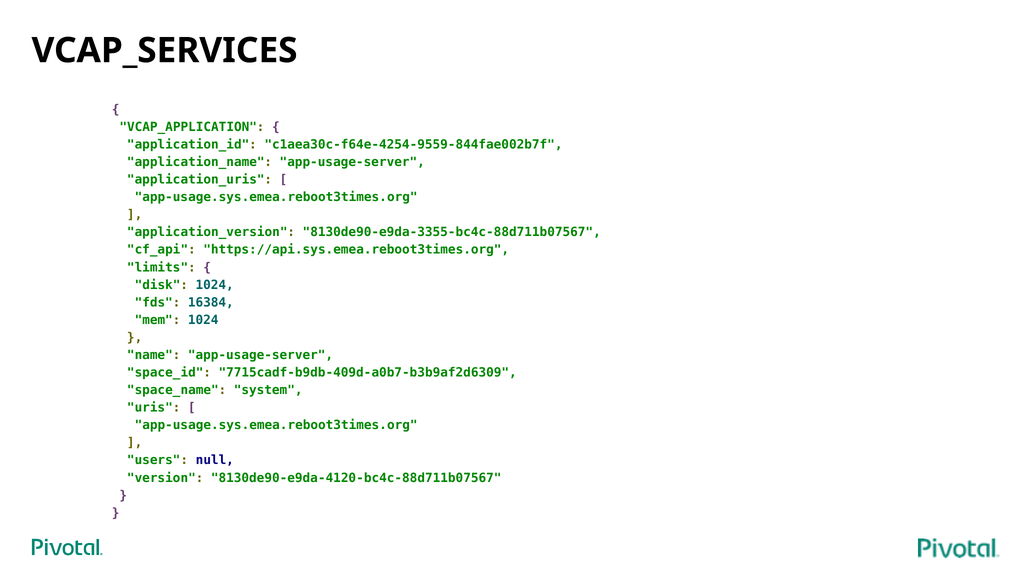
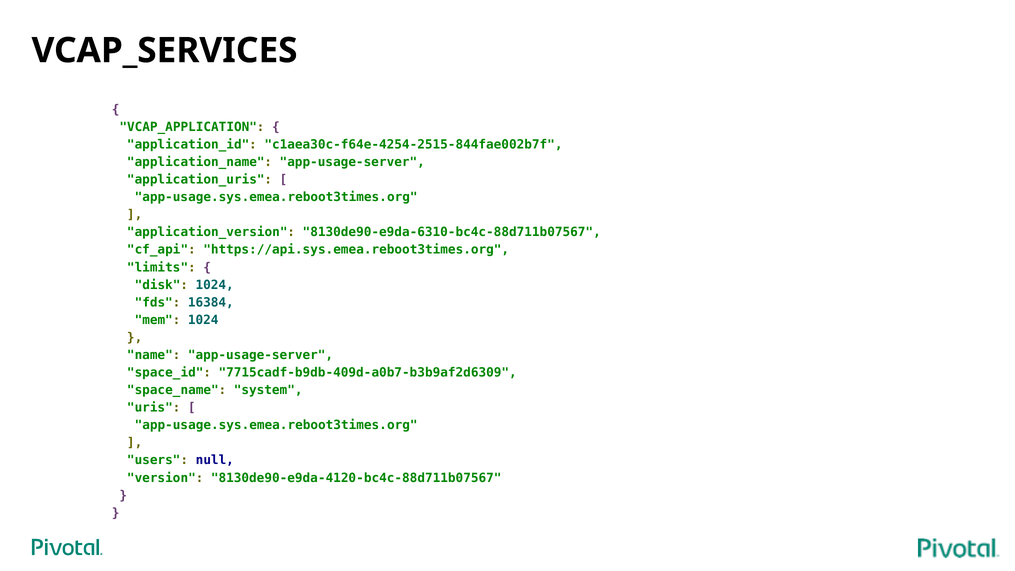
c1aea30c-f64e-4254-9559-844fae002b7f: c1aea30c-f64e-4254-9559-844fae002b7f -> c1aea30c-f64e-4254-2515-844fae002b7f (413, 145)
8130de90-e9da-3355-bc4c-88d711b07567: 8130de90-e9da-3355-bc4c-88d711b07567 -> 8130de90-e9da-6310-bc4c-88d711b07567 (452, 232)
